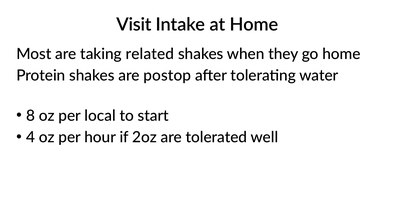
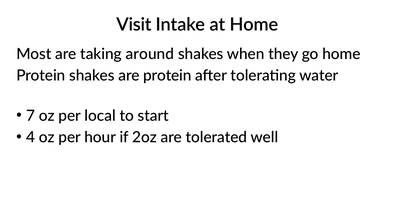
related: related -> around (150, 54)
are postop: postop -> protein (167, 75)
8: 8 -> 7 (31, 116)
